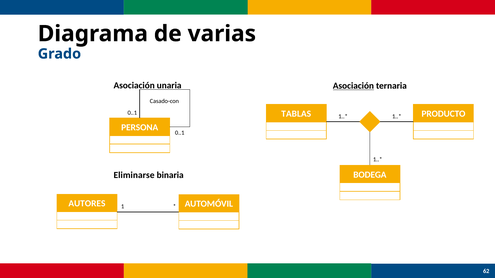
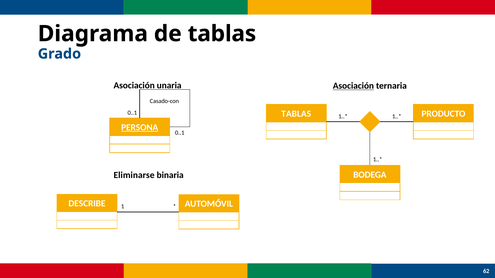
de varias: varias -> tablas (222, 34)
PERSONA underline: none -> present (140, 128)
AUTORES: AUTORES -> DESCRIBE (87, 204)
